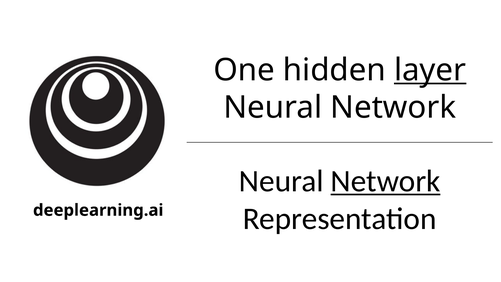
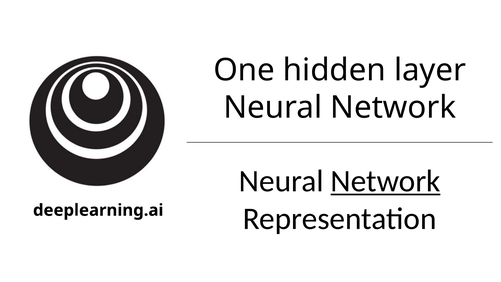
layer underline: present -> none (430, 70)
